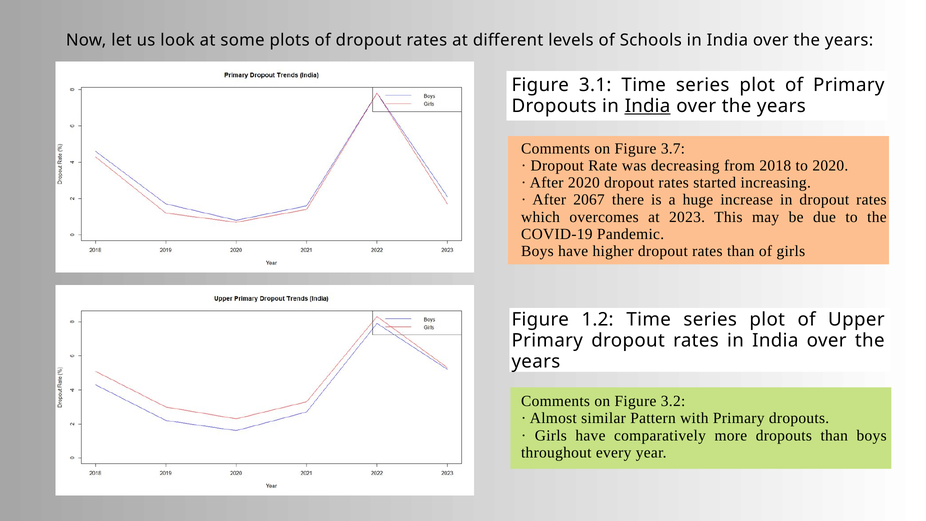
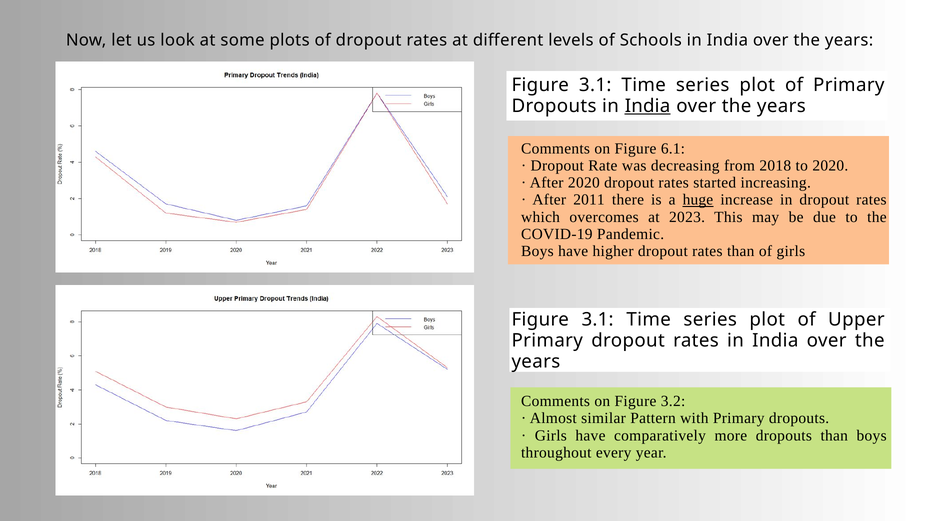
3.7: 3.7 -> 6.1 (673, 148)
2067: 2067 -> 2011 (589, 200)
huge underline: none -> present (698, 200)
1.2: 1.2 -> 3.1 (598, 320)
